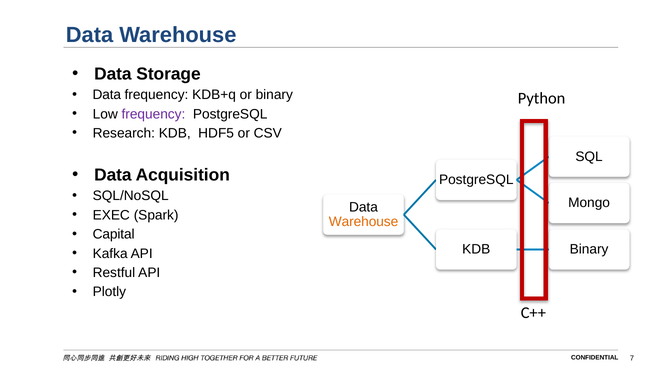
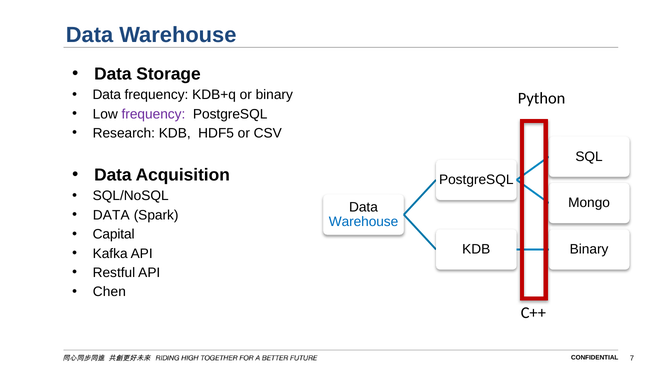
EXEC: EXEC -> DATA (111, 215)
Warehouse colour: orange -> blue (364, 222)
Plotly: Plotly -> Chen (109, 292)
